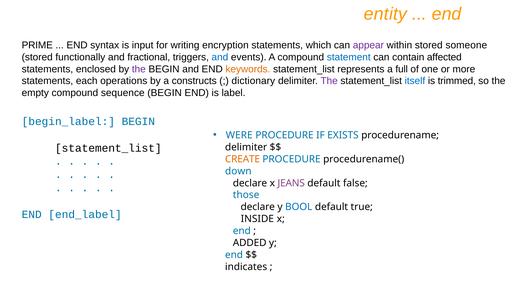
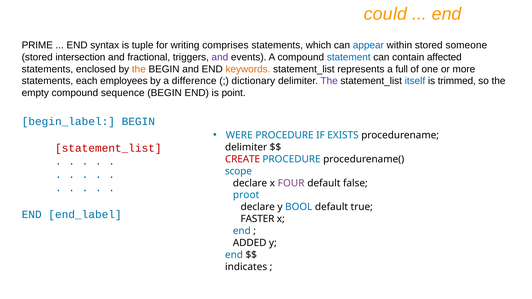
entity: entity -> could (385, 14)
input: input -> tuple (143, 45)
encryption: encryption -> comprises (225, 45)
appear colour: purple -> blue (368, 45)
functionally: functionally -> intersection (80, 57)
and colour: blue -> purple (220, 57)
the colour: purple -> orange (139, 69)
operations: operations -> employees (124, 81)
constructs: constructs -> difference (194, 81)
label: label -> point (234, 93)
statement_list colour: black -> red (108, 148)
CREATE colour: orange -> red (243, 159)
down: down -> scope (238, 171)
JEANS: JEANS -> FOUR (291, 183)
those: those -> proot (246, 195)
INSIDE: INSIDE -> FASTER (257, 219)
